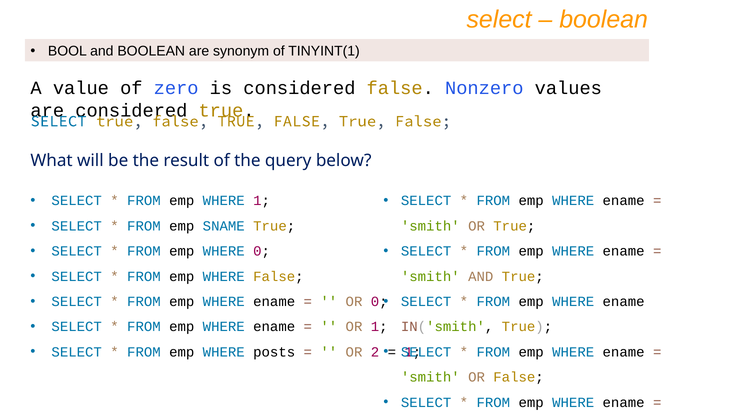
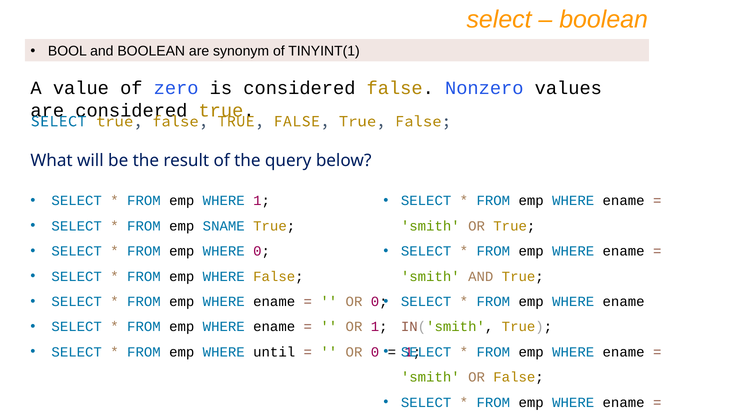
posts: posts -> until (274, 352)
2: 2 -> 0 (375, 352)
